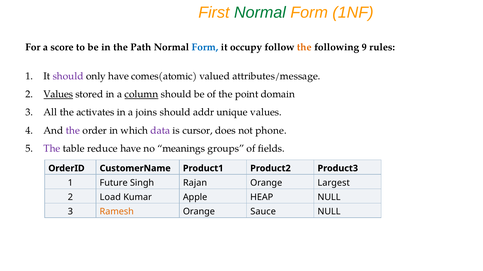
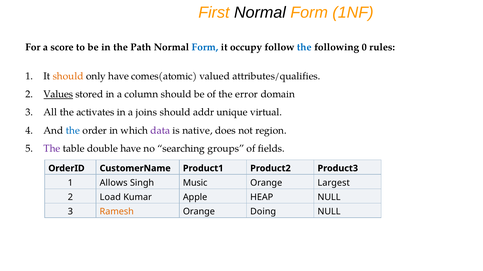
Normal colour: green -> black (260, 13)
the colour: orange -> blue (304, 47)
9: 9 -> 0 (364, 47)
should colour: purple -> orange (68, 76)
attributes/message: attributes/message -> attributes/qualifies (276, 76)
column underline: present -> none (142, 94)
point: point -> error (247, 94)
unique values: values -> virtual (266, 113)
the colour: purple -> blue (73, 131)
cursor: cursor -> native (197, 131)
phone: phone -> region (271, 131)
reduce: reduce -> double (102, 149)
meanings: meanings -> searching (181, 149)
Future: Future -> Allows (114, 183)
Rajan: Rajan -> Music (195, 183)
Sauce: Sauce -> Doing (263, 212)
